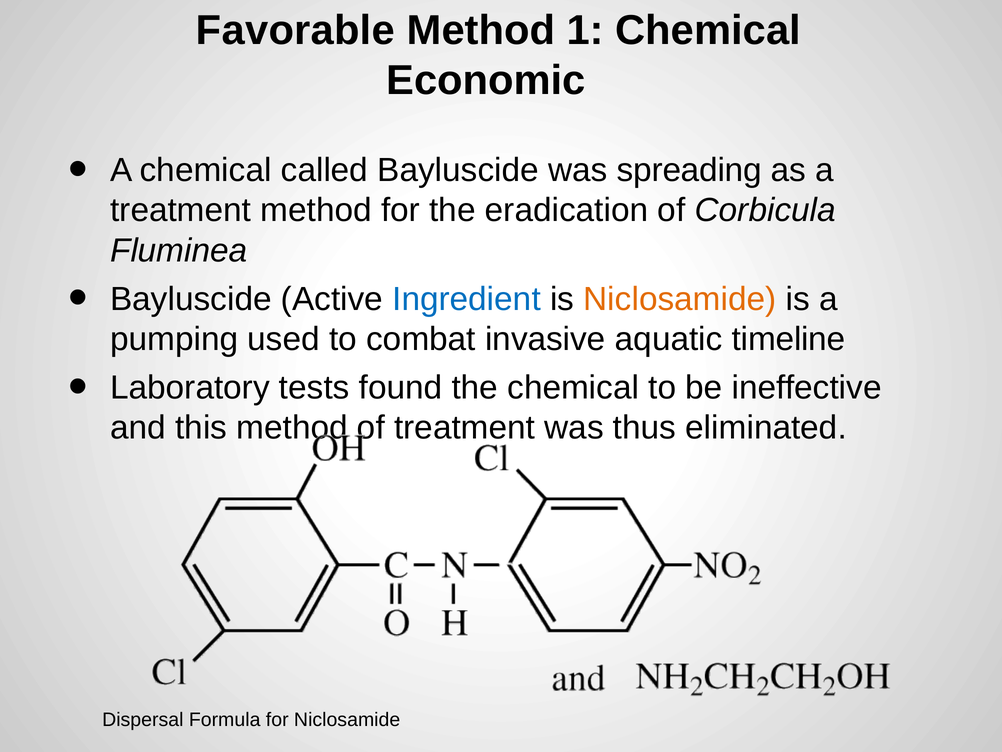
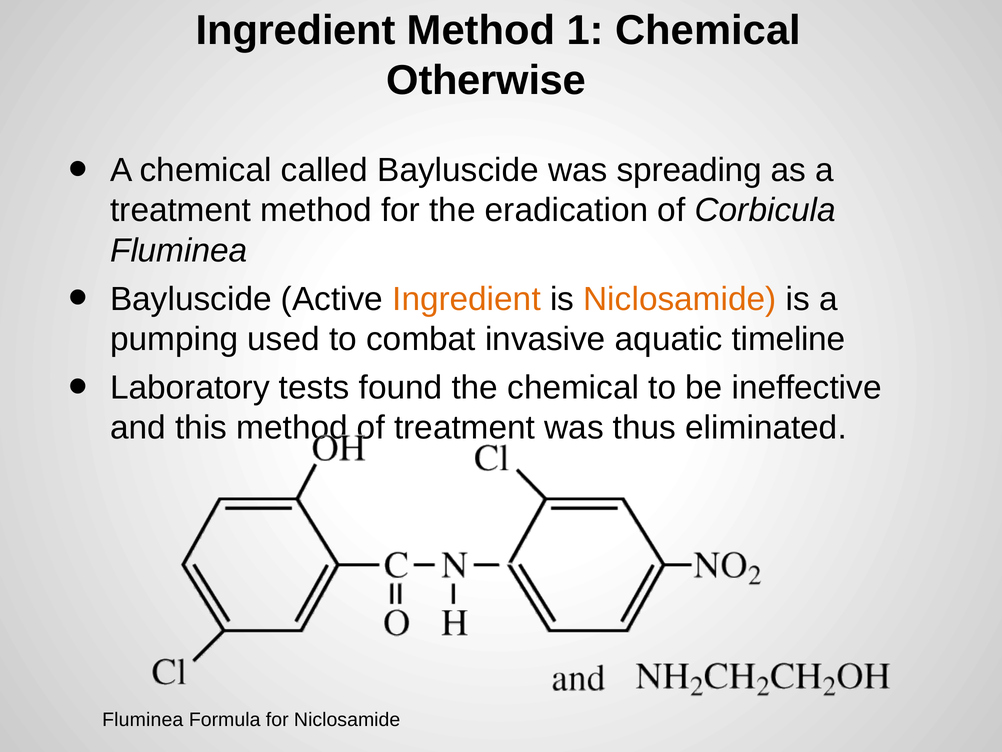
Favorable: Favorable -> Ingredient (296, 30)
Economic: Economic -> Otherwise (486, 80)
Ingredient colour: blue -> orange (467, 299)
Dispersal: Dispersal -> Fluminea (143, 719)
